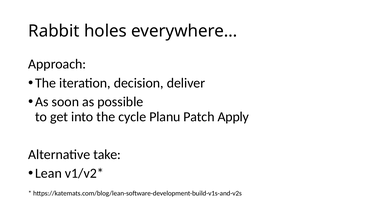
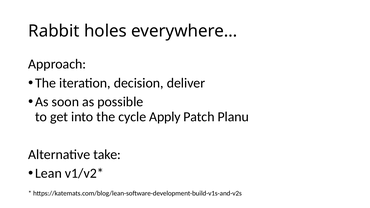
Planu: Planu -> Apply (165, 117)
Apply: Apply -> Planu (233, 117)
